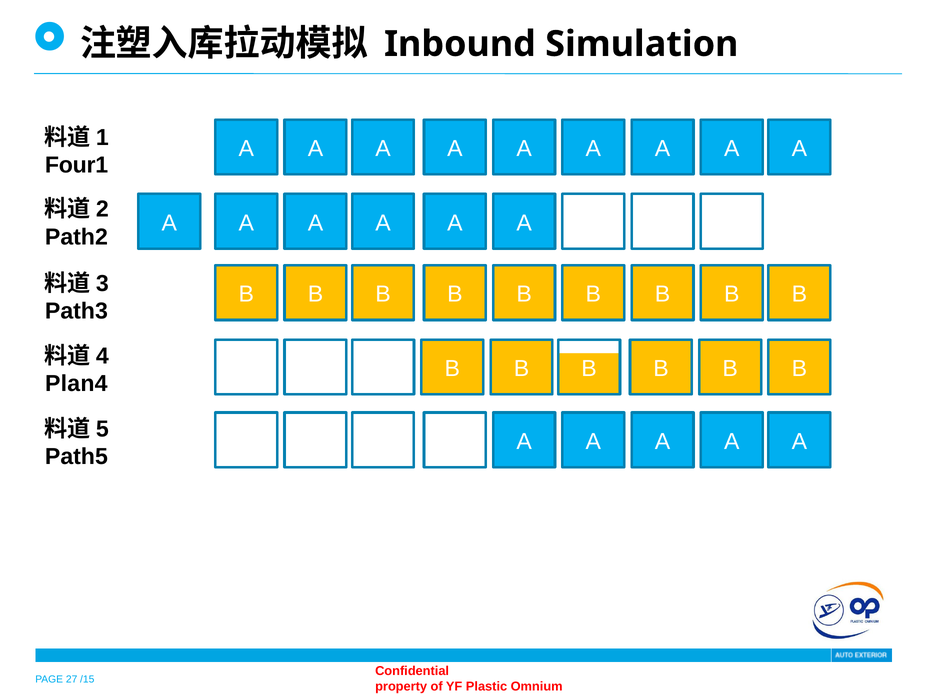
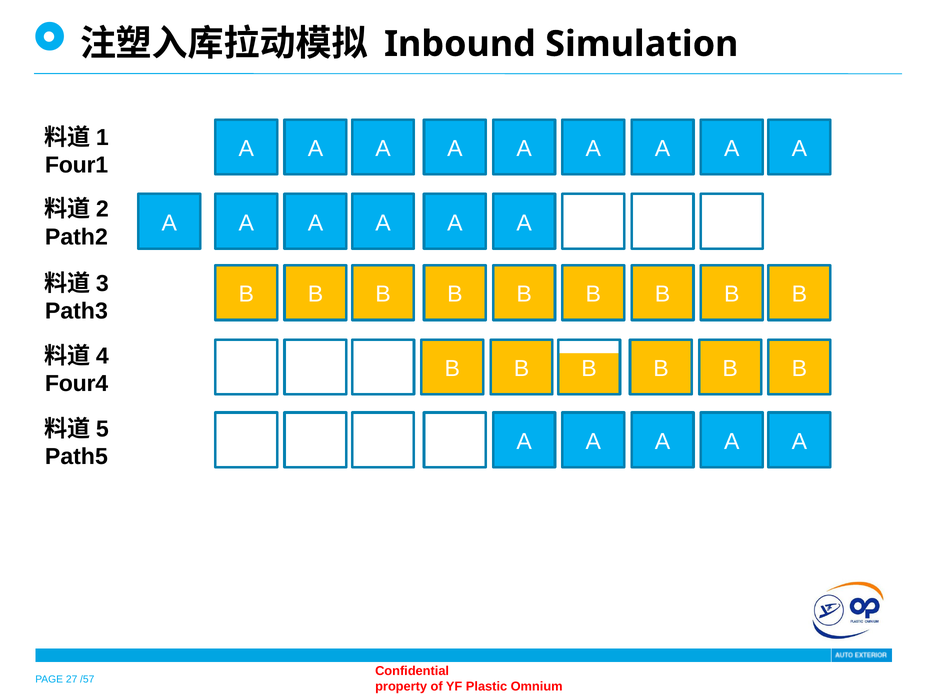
Plan4: Plan4 -> Four4 (77, 384)
/15: /15 -> /57 (87, 679)
